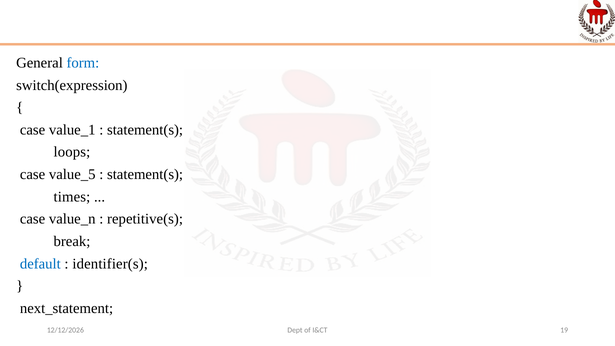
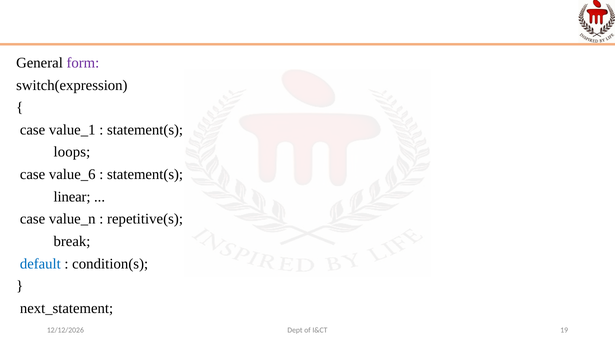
form colour: blue -> purple (83, 63)
value_5: value_5 -> value_6 (72, 174)
times: times -> linear (72, 197)
identifier(s: identifier(s -> condition(s (110, 264)
